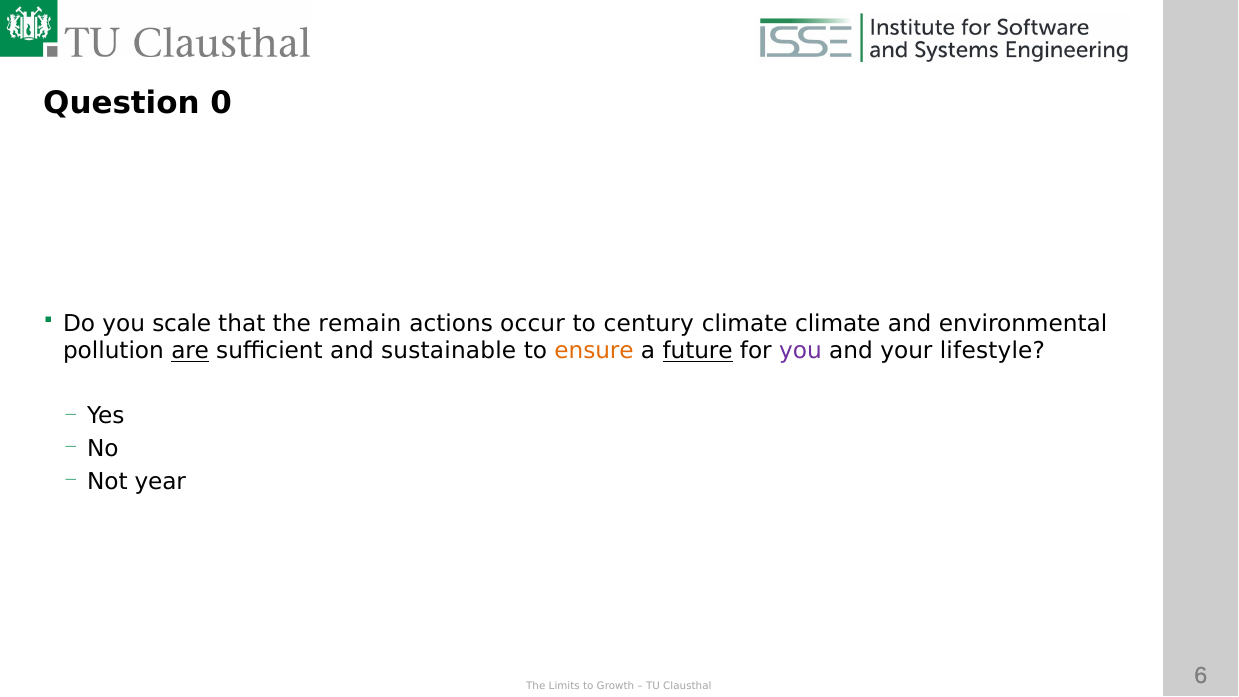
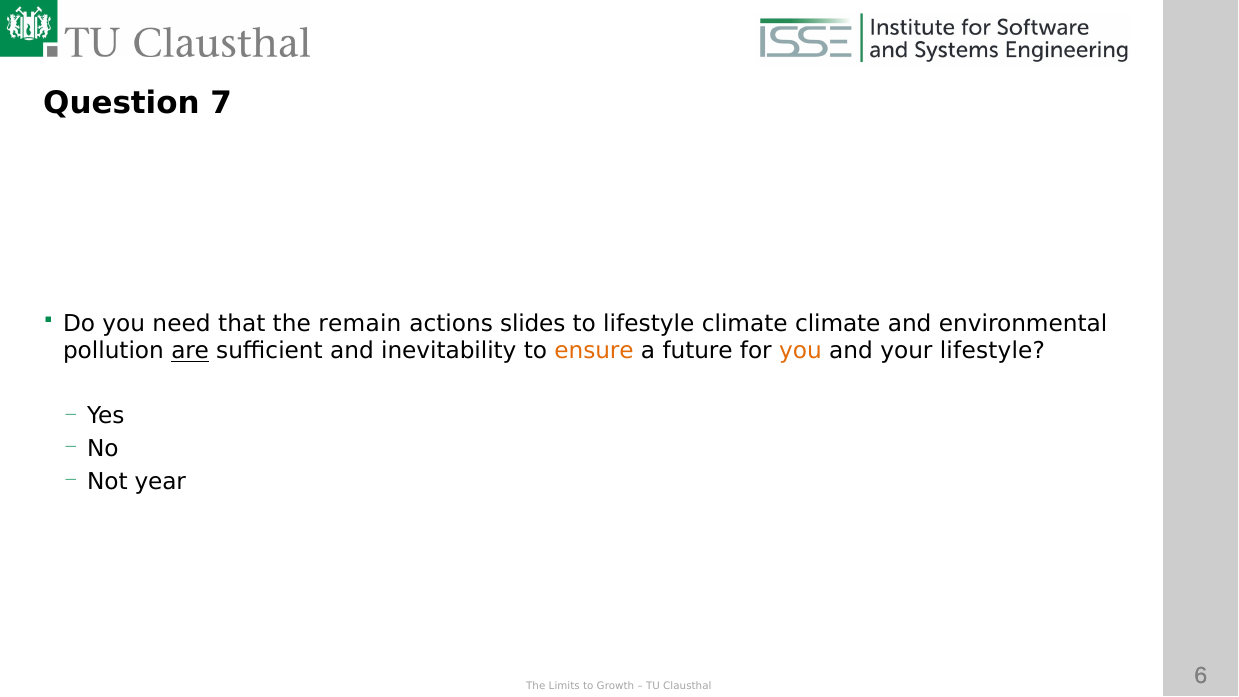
0: 0 -> 7 (221, 103)
scale: scale -> need (182, 323)
occur: occur -> slides (533, 323)
to century: century -> lifestyle (649, 323)
sustainable: sustainable -> inevitability (449, 351)
future underline: present -> none (698, 351)
you colour: purple -> orange (801, 351)
